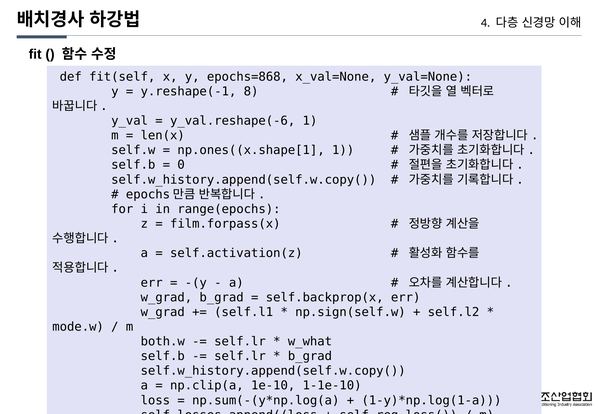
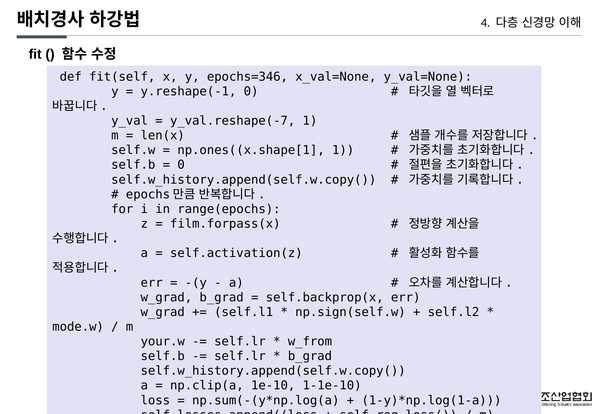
epochs=868: epochs=868 -> epochs=346 (247, 77)
y.reshape(-1 8: 8 -> 0 (251, 91)
y_val.reshape(-6: y_val.reshape(-6 -> y_val.reshape(-7 (233, 121)
both.w: both.w -> your.w (163, 341)
w_what: w_what -> w_from (310, 341)
